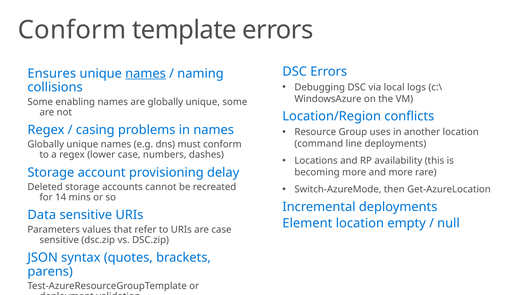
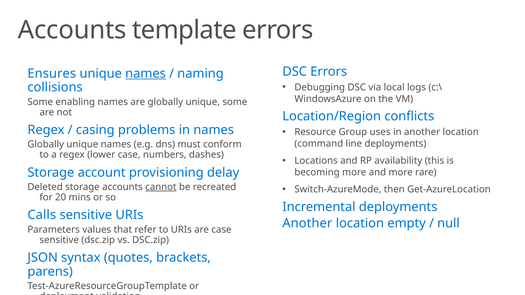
Conform: Conform -> Accounts (72, 30)
cannot underline: none -> present (161, 187)
14: 14 -> 20 (61, 198)
Data: Data -> Calls (42, 215)
Element: Element -> Another (307, 223)
